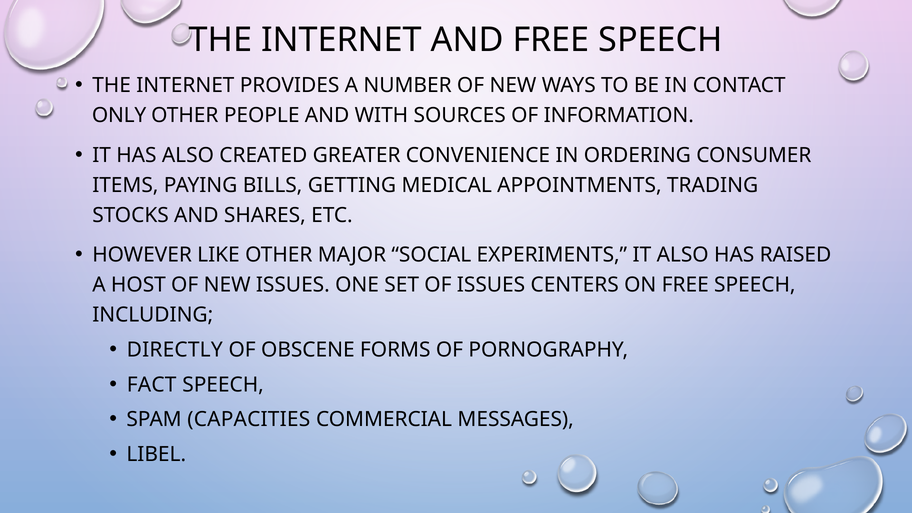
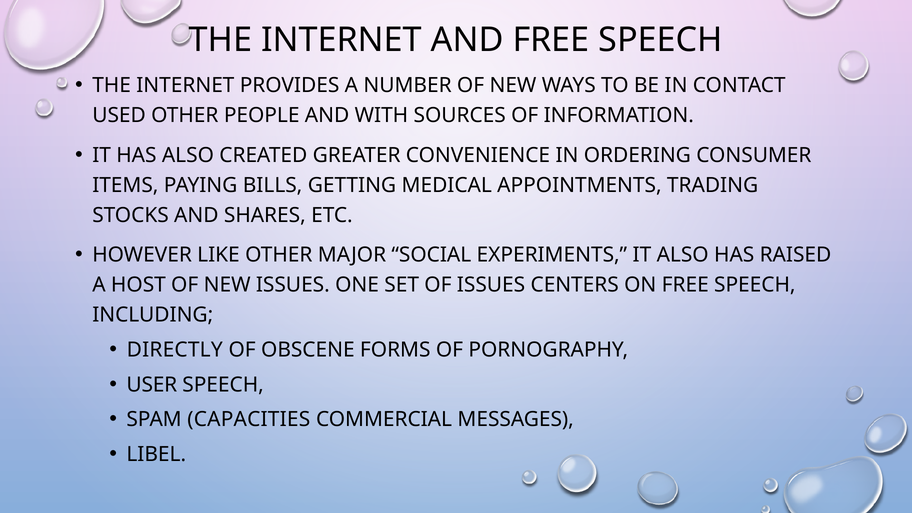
ONLY: ONLY -> USED (119, 116)
FACT: FACT -> USER (152, 385)
